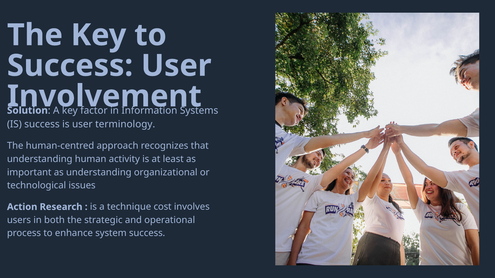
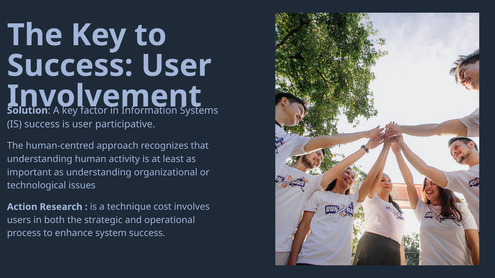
terminology: terminology -> participative (125, 124)
